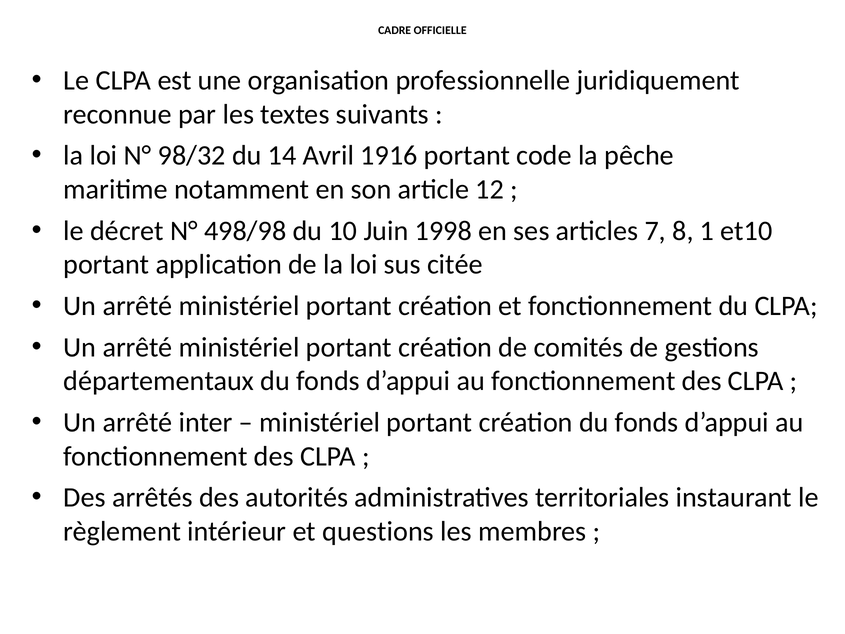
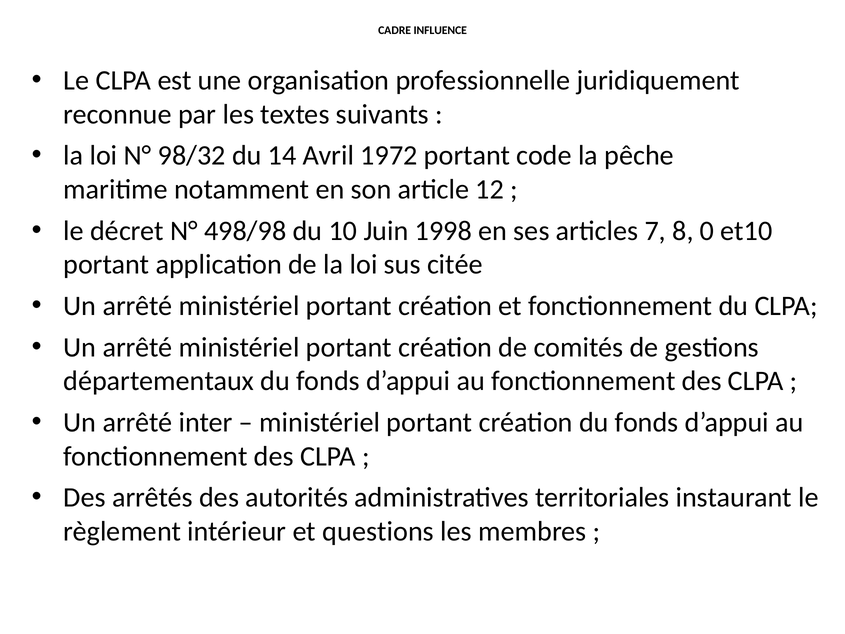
OFFICIELLE: OFFICIELLE -> INFLUENCE (440, 30)
1916: 1916 -> 1972 (389, 156)
1: 1 -> 0 (707, 231)
